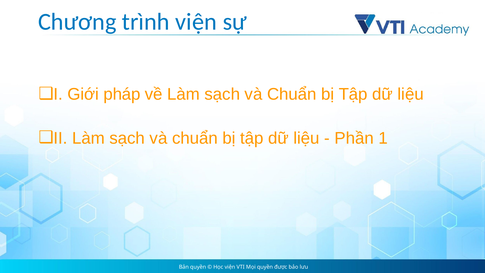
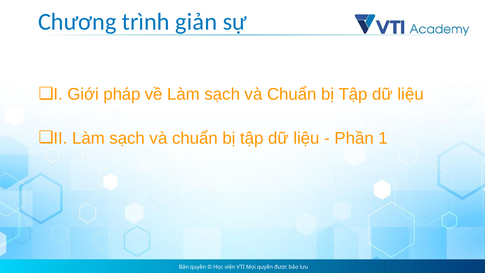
trình viện: viện -> giản (196, 22)
